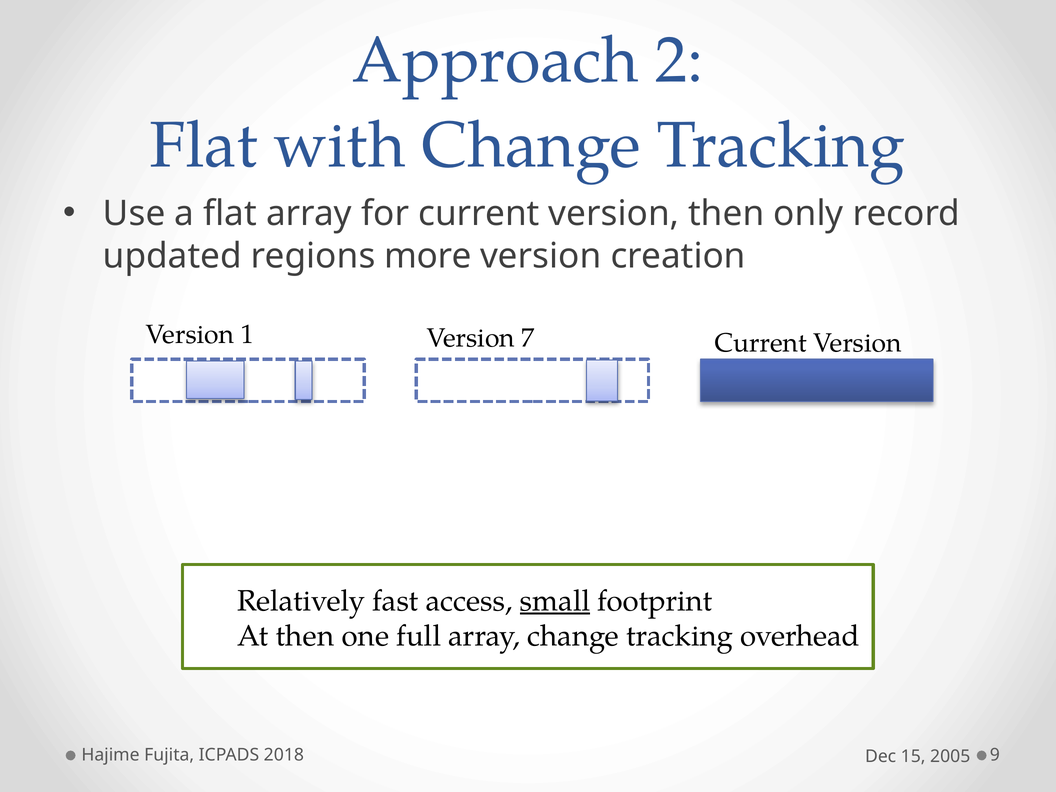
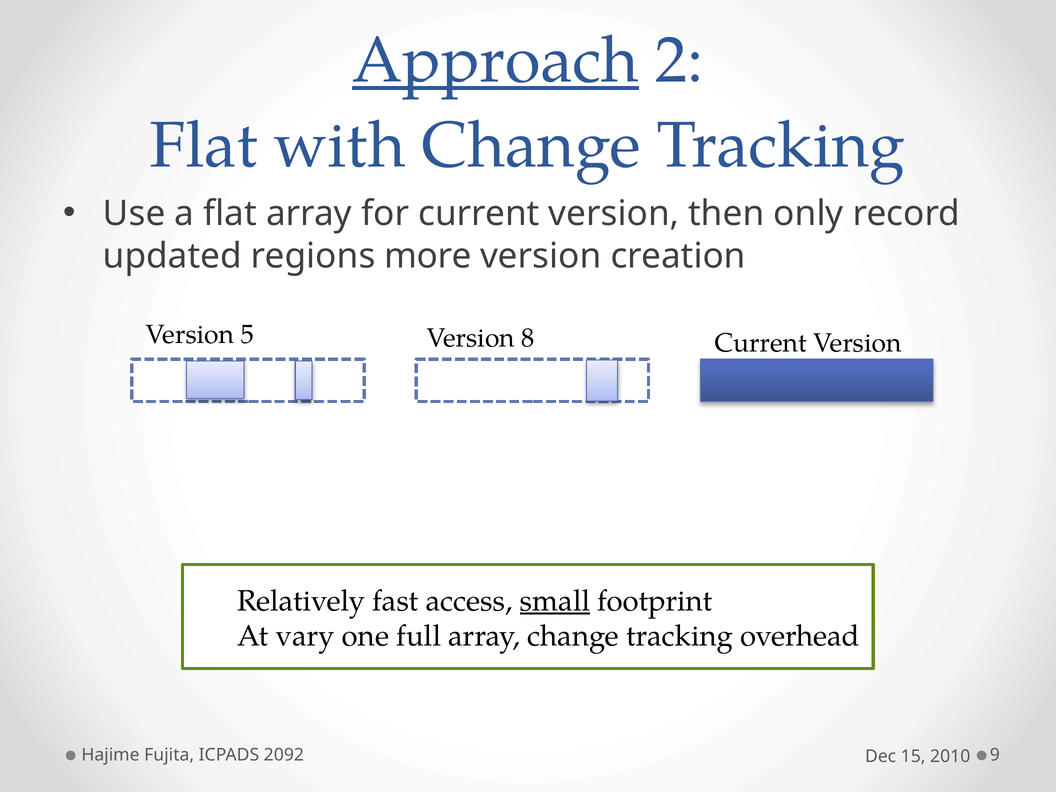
Approach underline: none -> present (496, 60)
1: 1 -> 5 (247, 335)
7: 7 -> 8 (528, 338)
At then: then -> vary (305, 636)
2018: 2018 -> 2092 (284, 755)
2005: 2005 -> 2010 (950, 756)
